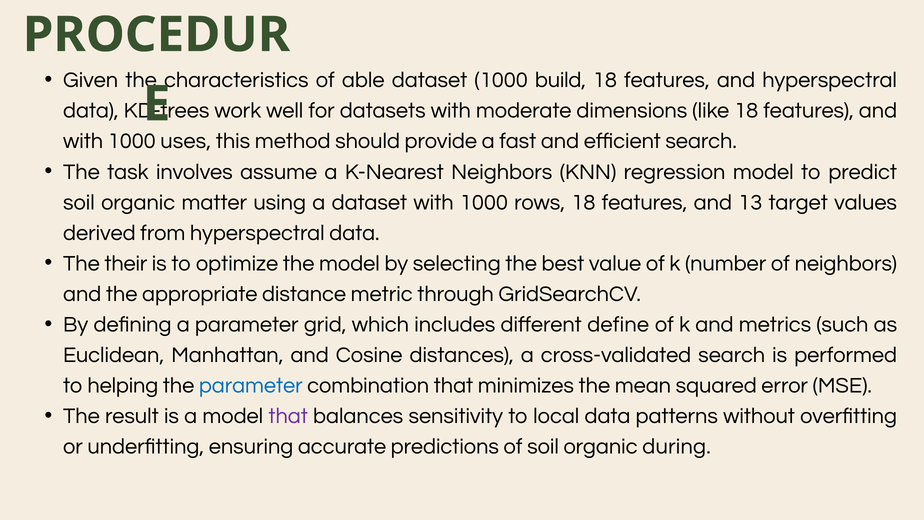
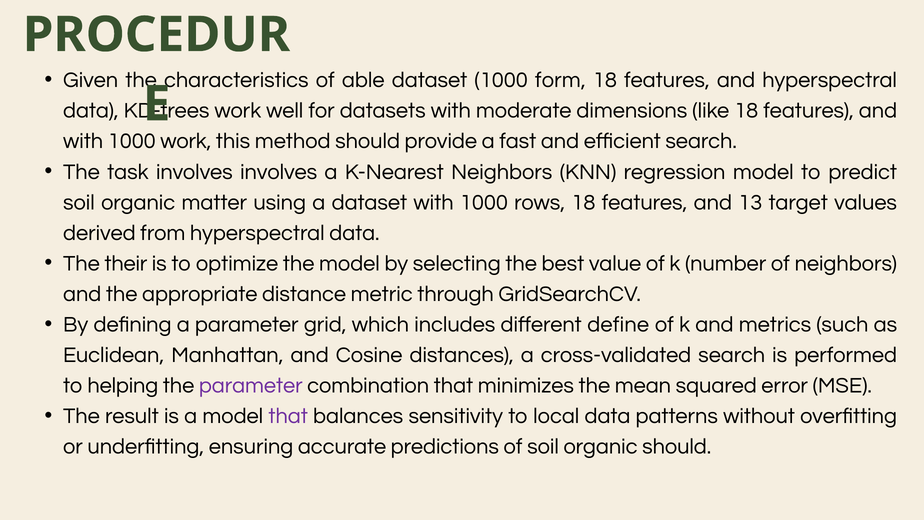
build: build -> form (560, 80)
1000 uses: uses -> work (186, 141)
involves assume: assume -> involves (279, 172)
parameter colour: blue -> purple (251, 386)
organic during: during -> should (677, 447)
